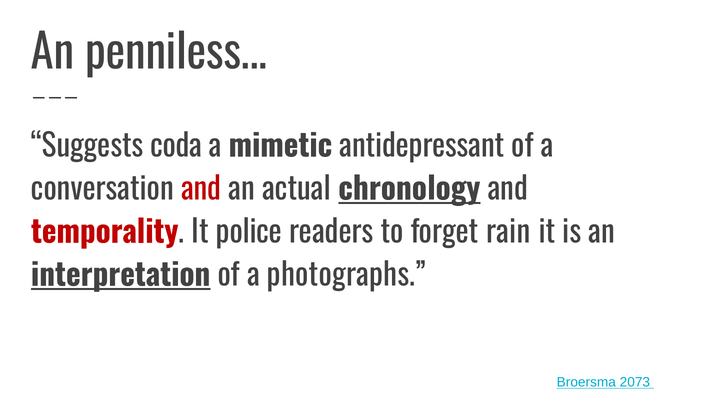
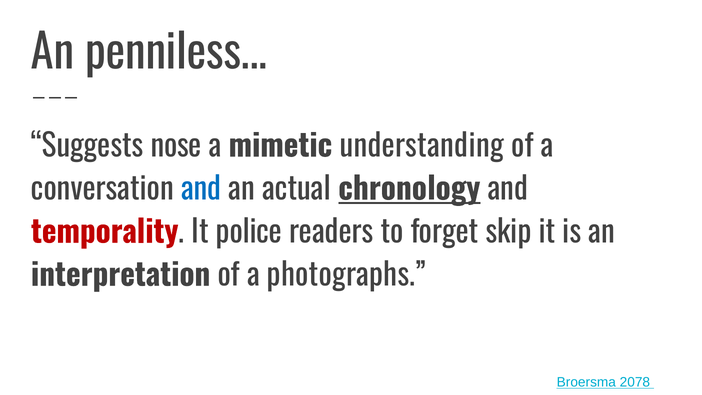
coda: coda -> nose (176, 146)
antidepressant: antidepressant -> understanding (422, 146)
and colour: red -> blue (201, 189)
rain: rain -> skip (509, 232)
interpretation underline: present -> none (121, 275)
2073: 2073 -> 2078 (635, 382)
